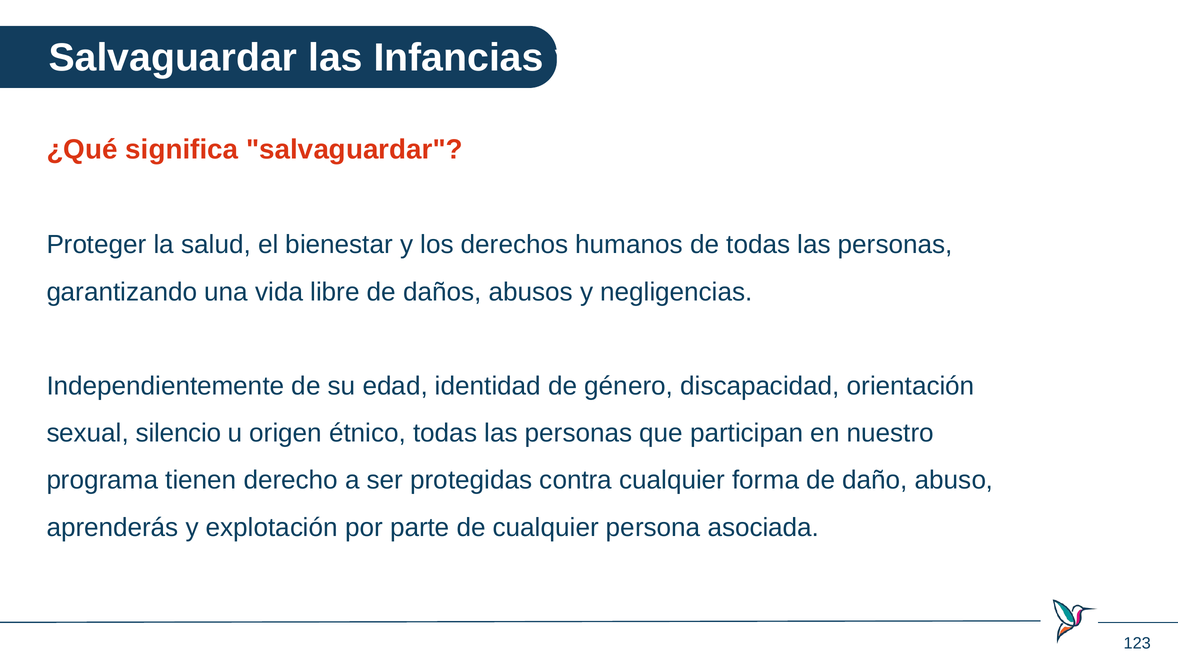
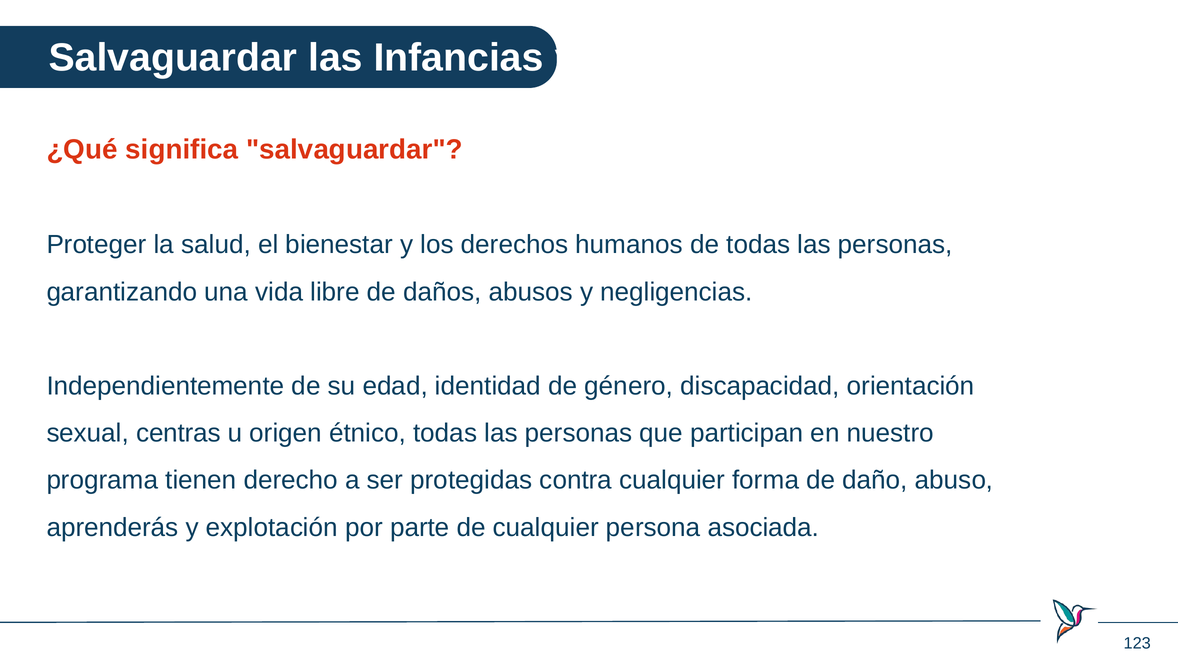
silencio: silencio -> centras (178, 433)
